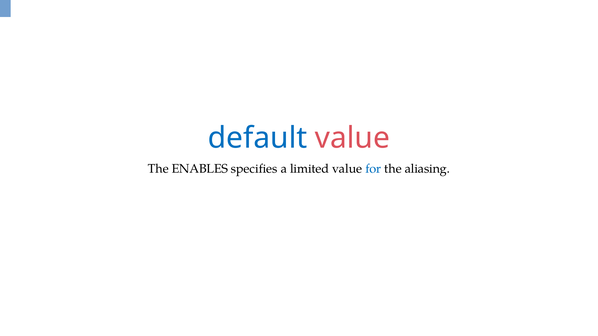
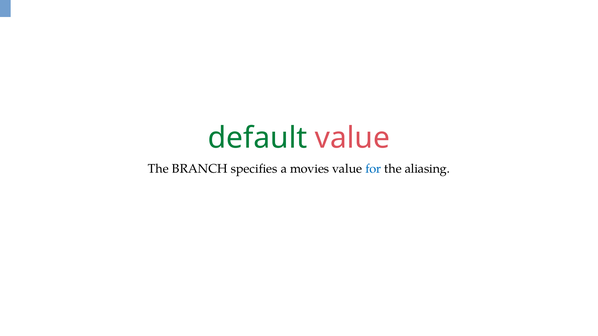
default colour: blue -> green (258, 138)
ENABLES: ENABLES -> BRANCH (200, 169)
limited: limited -> movies (310, 169)
